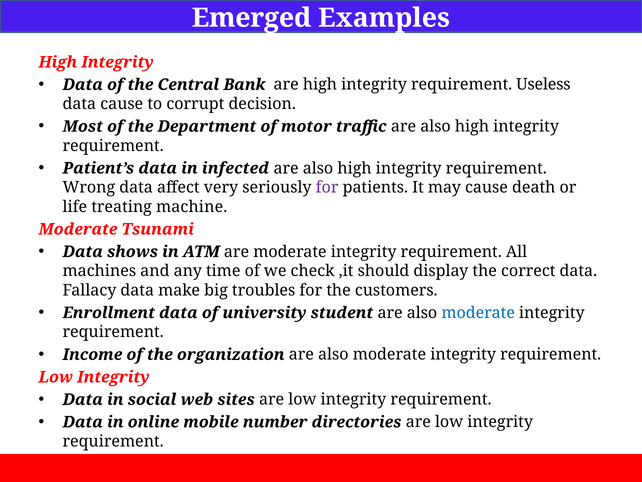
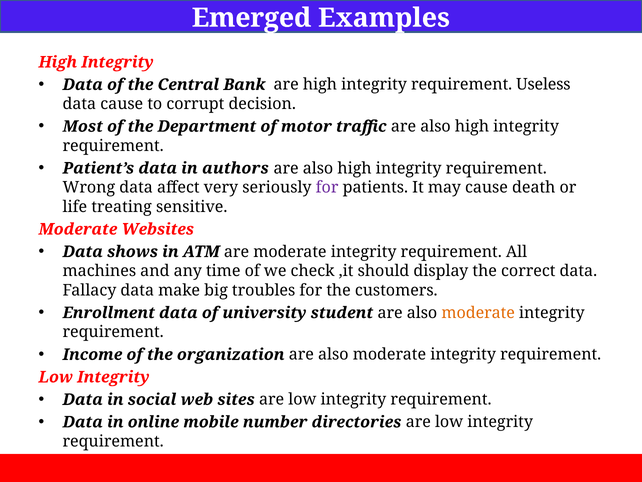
infected: infected -> authors (235, 168)
machine: machine -> sensitive (192, 207)
Tsunami: Tsunami -> Websites (158, 229)
moderate colour: blue -> orange (478, 312)
